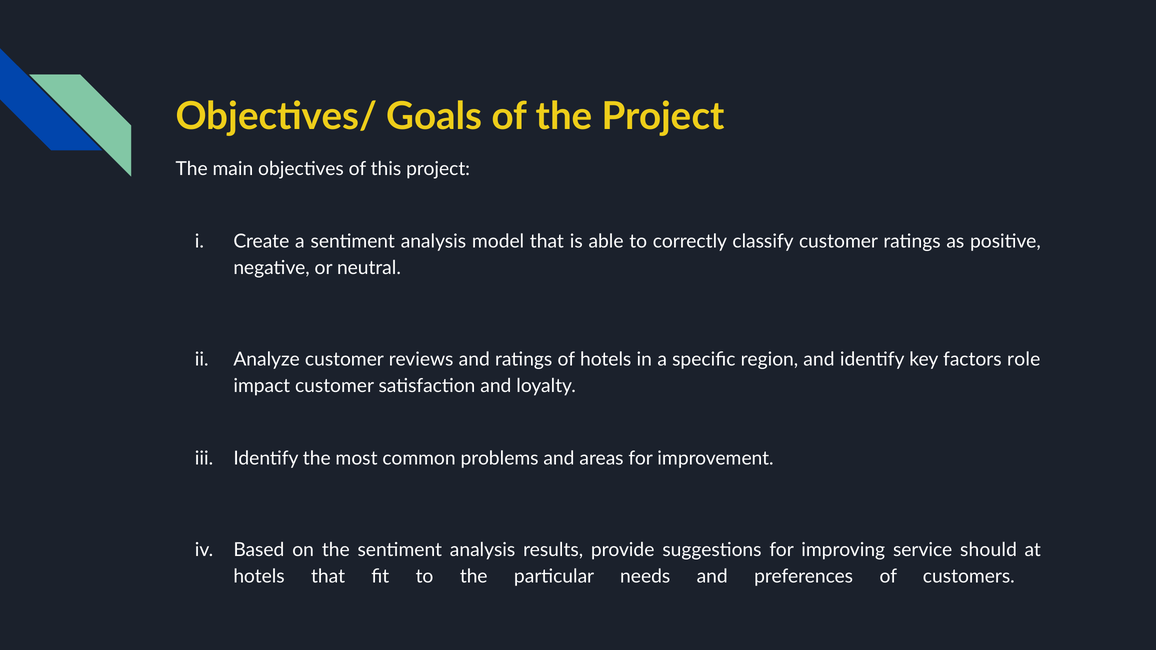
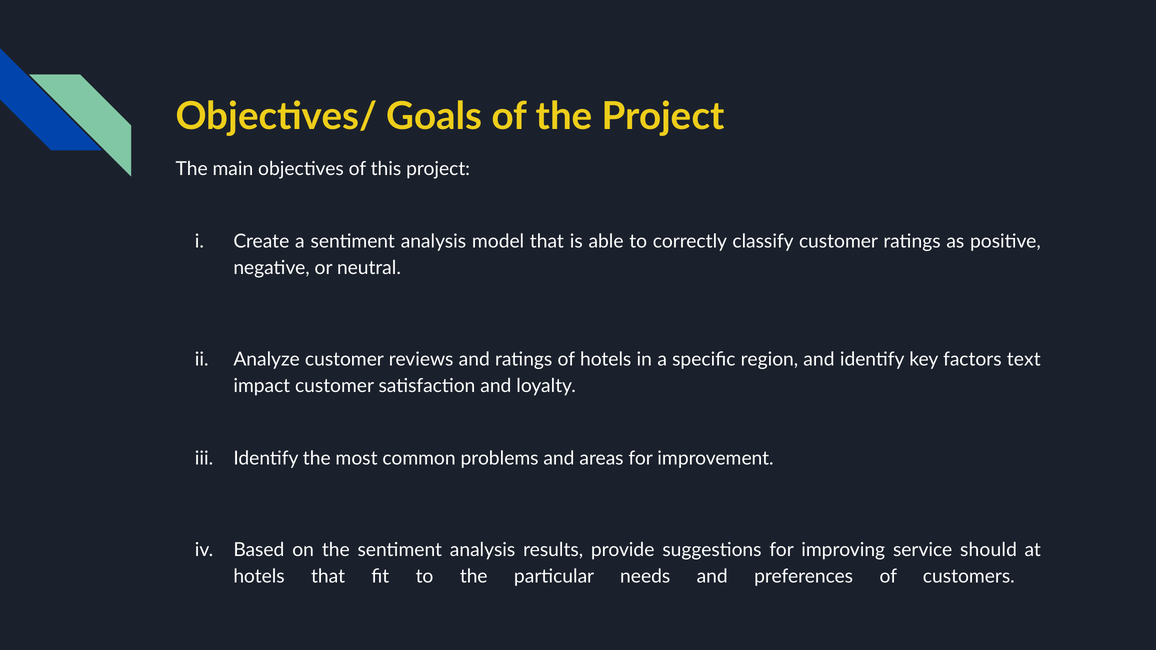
role: role -> text (1024, 360)
